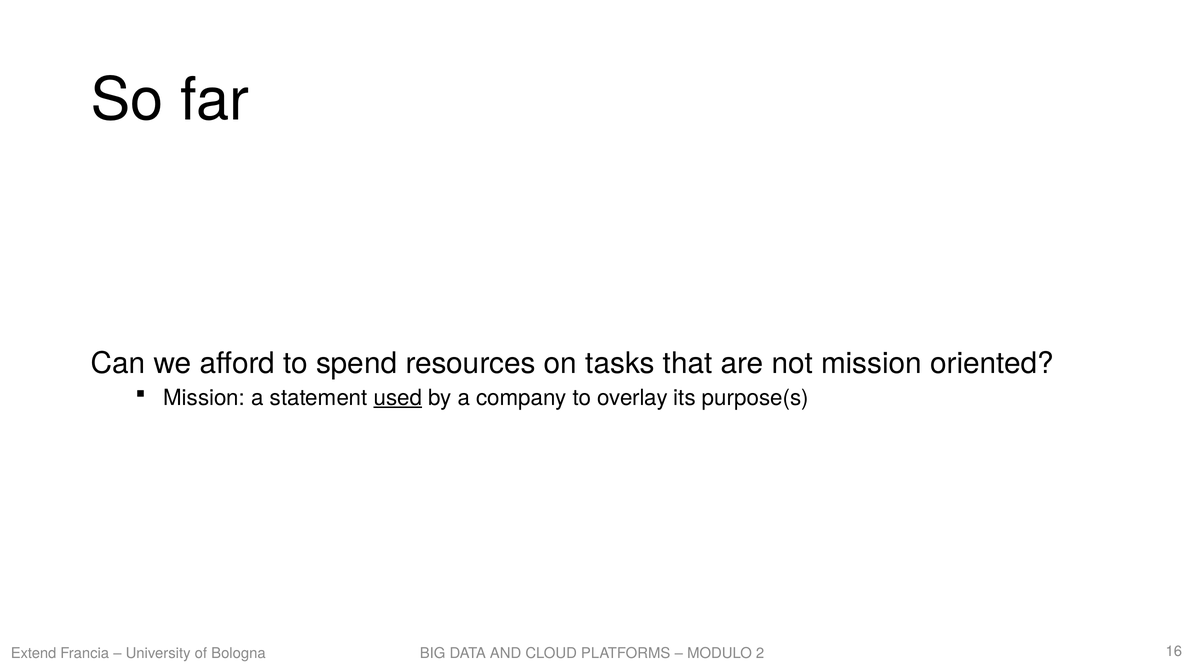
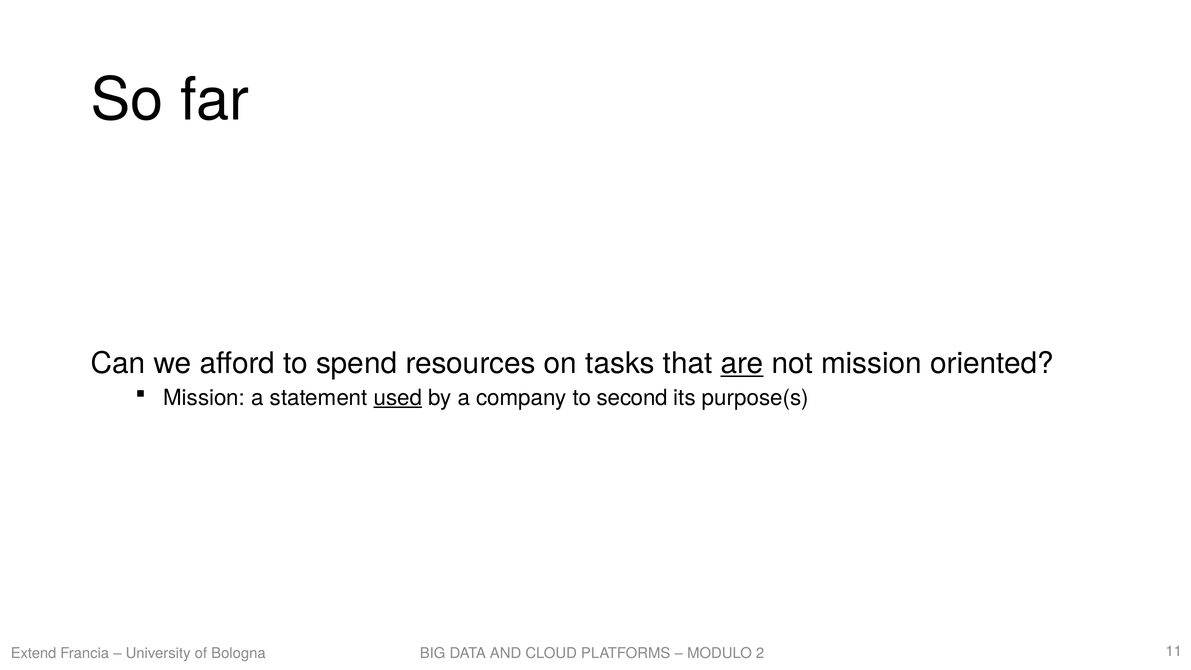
are underline: none -> present (742, 363)
overlay: overlay -> second (632, 398)
16: 16 -> 11 (1174, 651)
